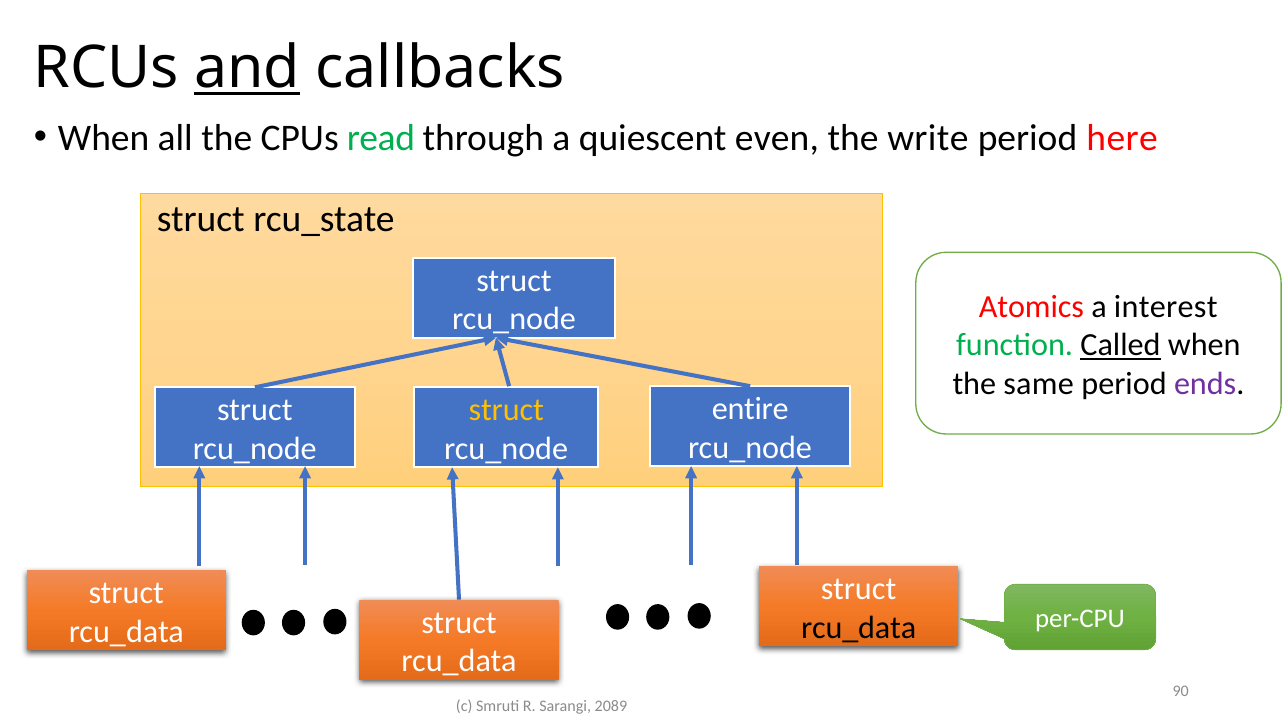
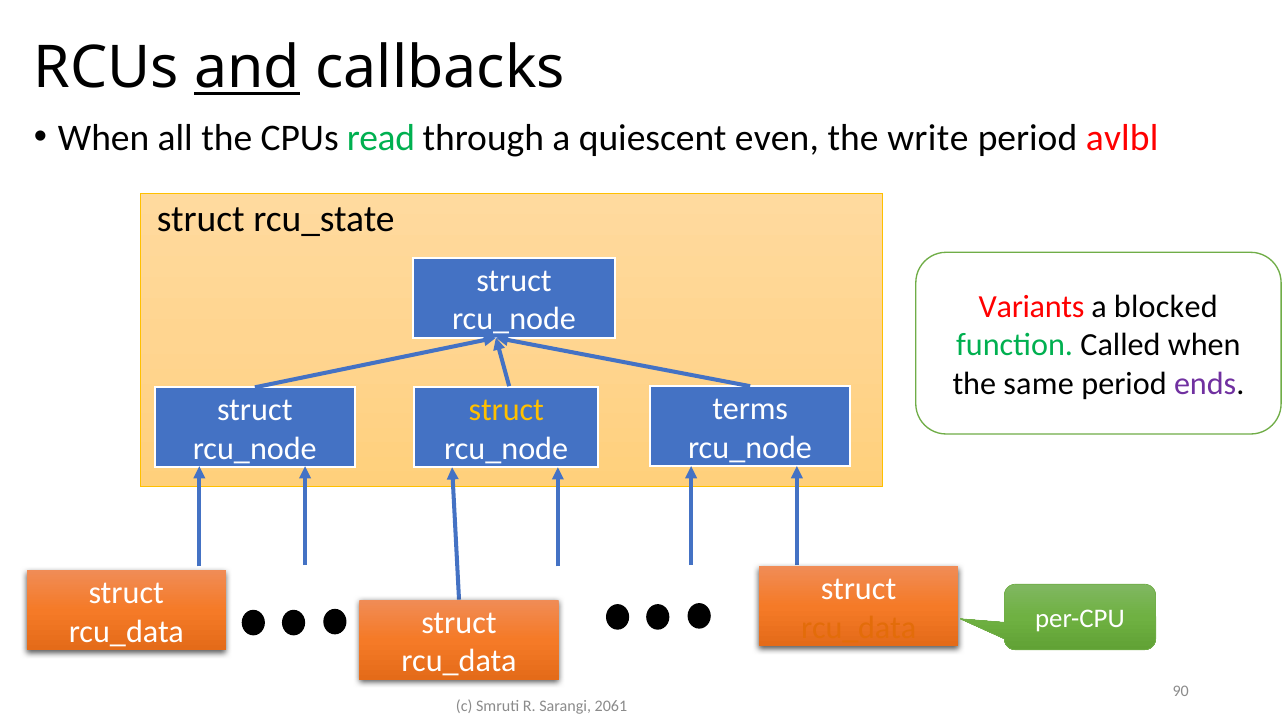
here: here -> avlbl (1122, 138)
Atomics: Atomics -> Variants (1032, 307)
interest: interest -> blocked (1166, 307)
Called underline: present -> none (1120, 345)
entire: entire -> terms (750, 409)
rcu_data colour: black -> orange (859, 628)
2089: 2089 -> 2061 (611, 706)
